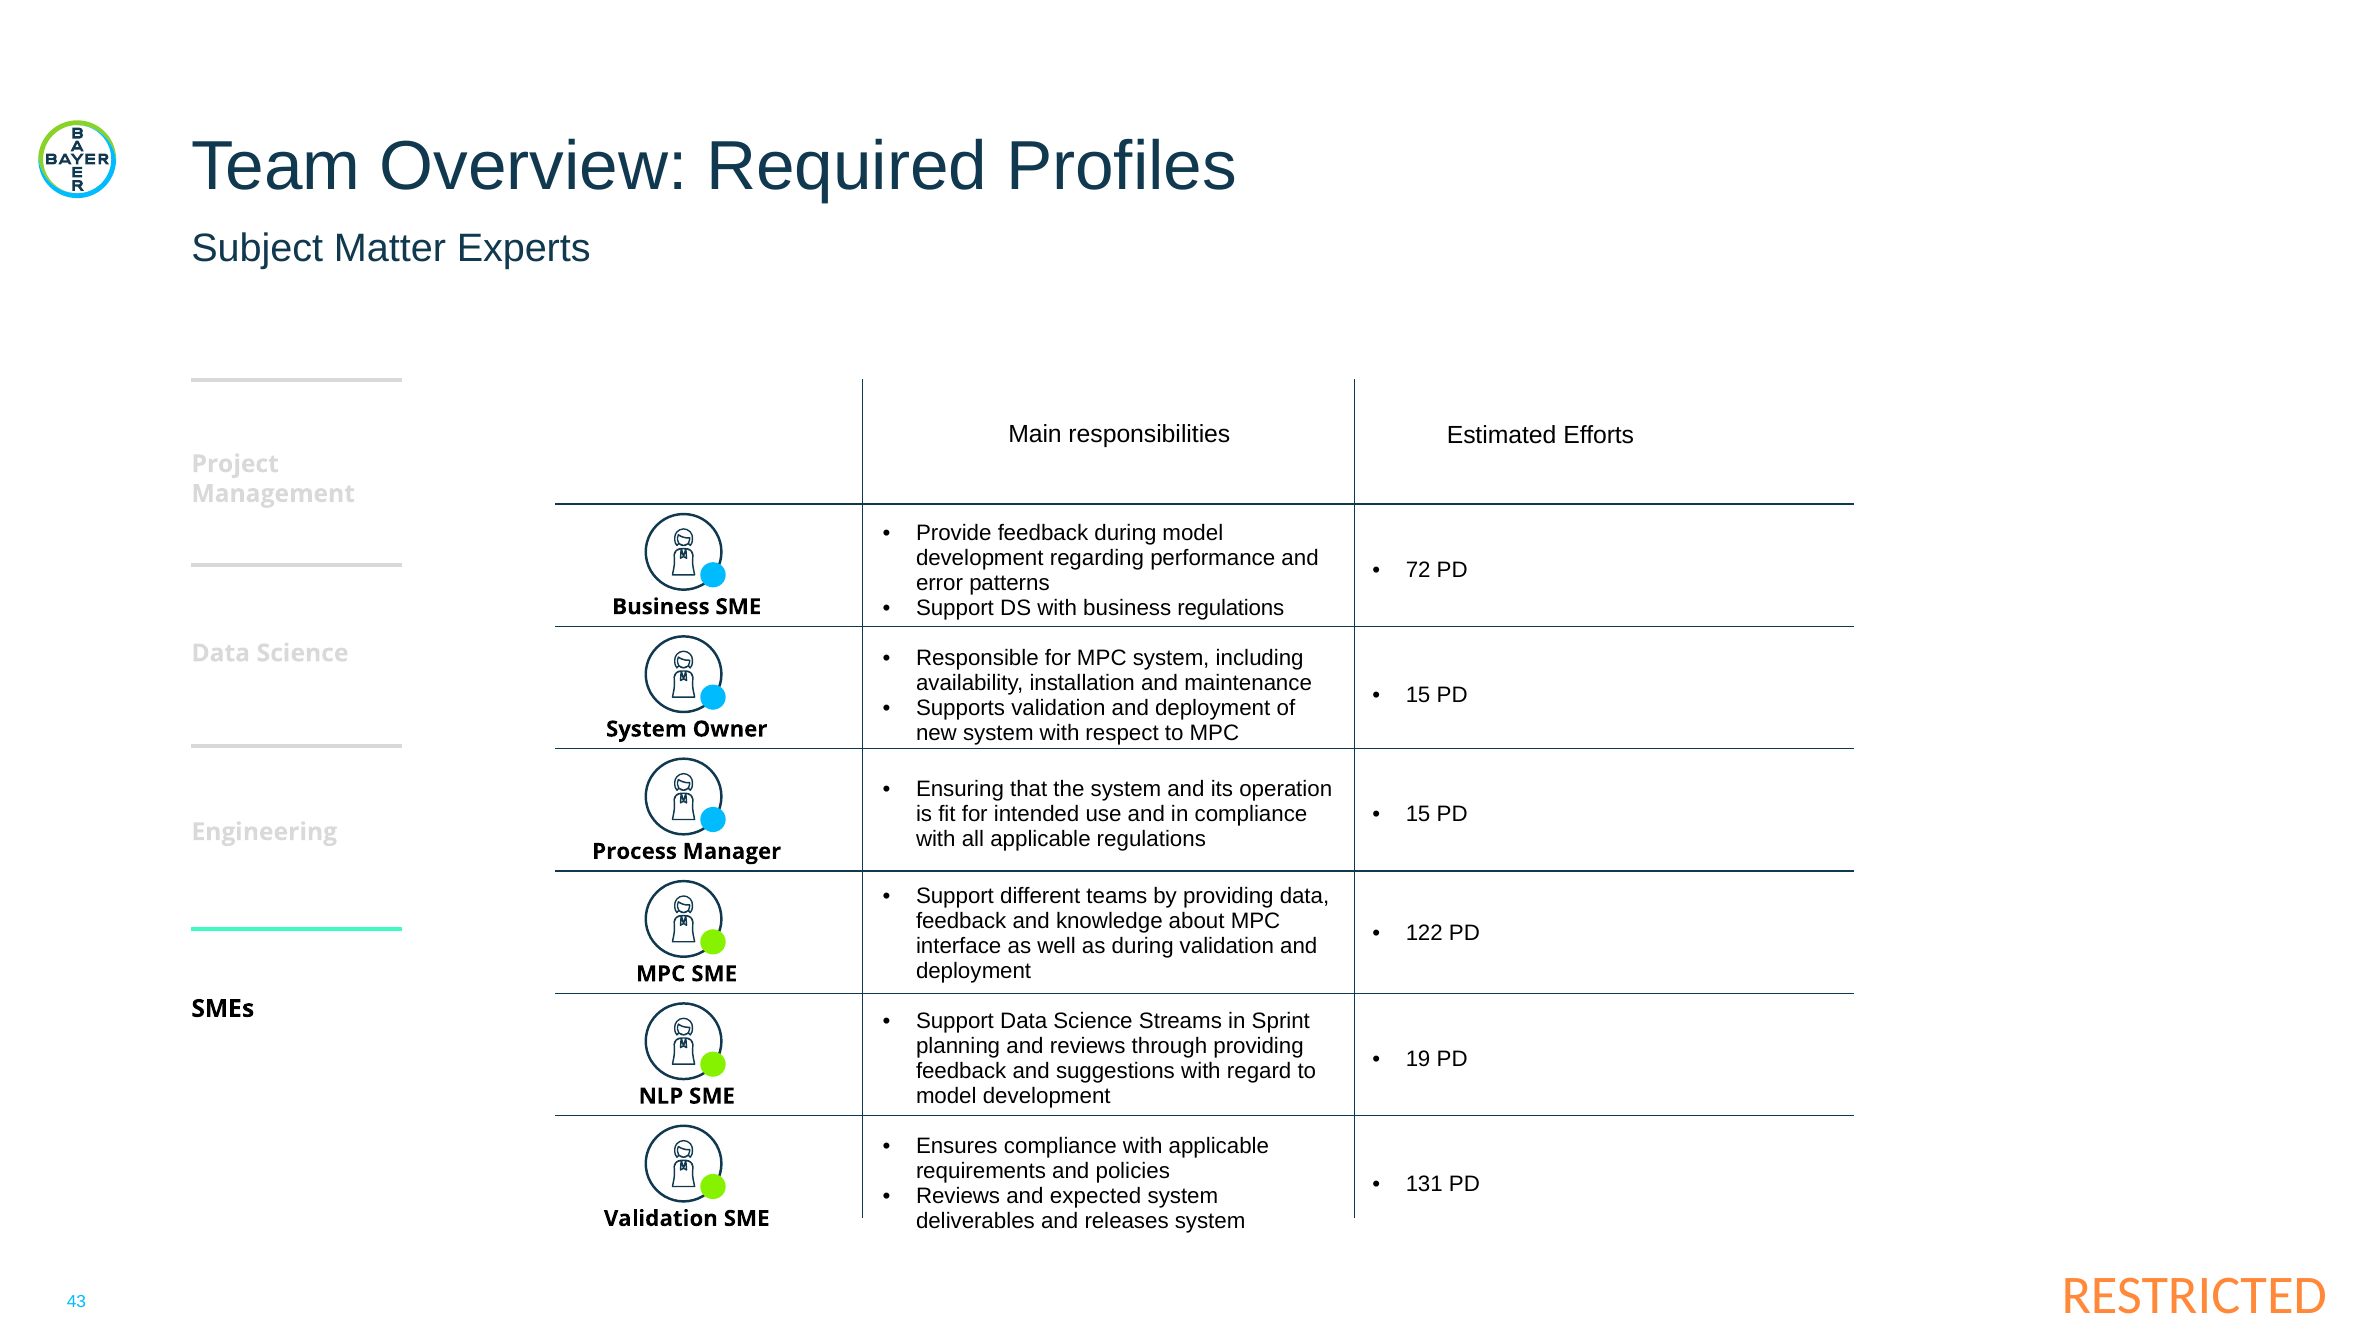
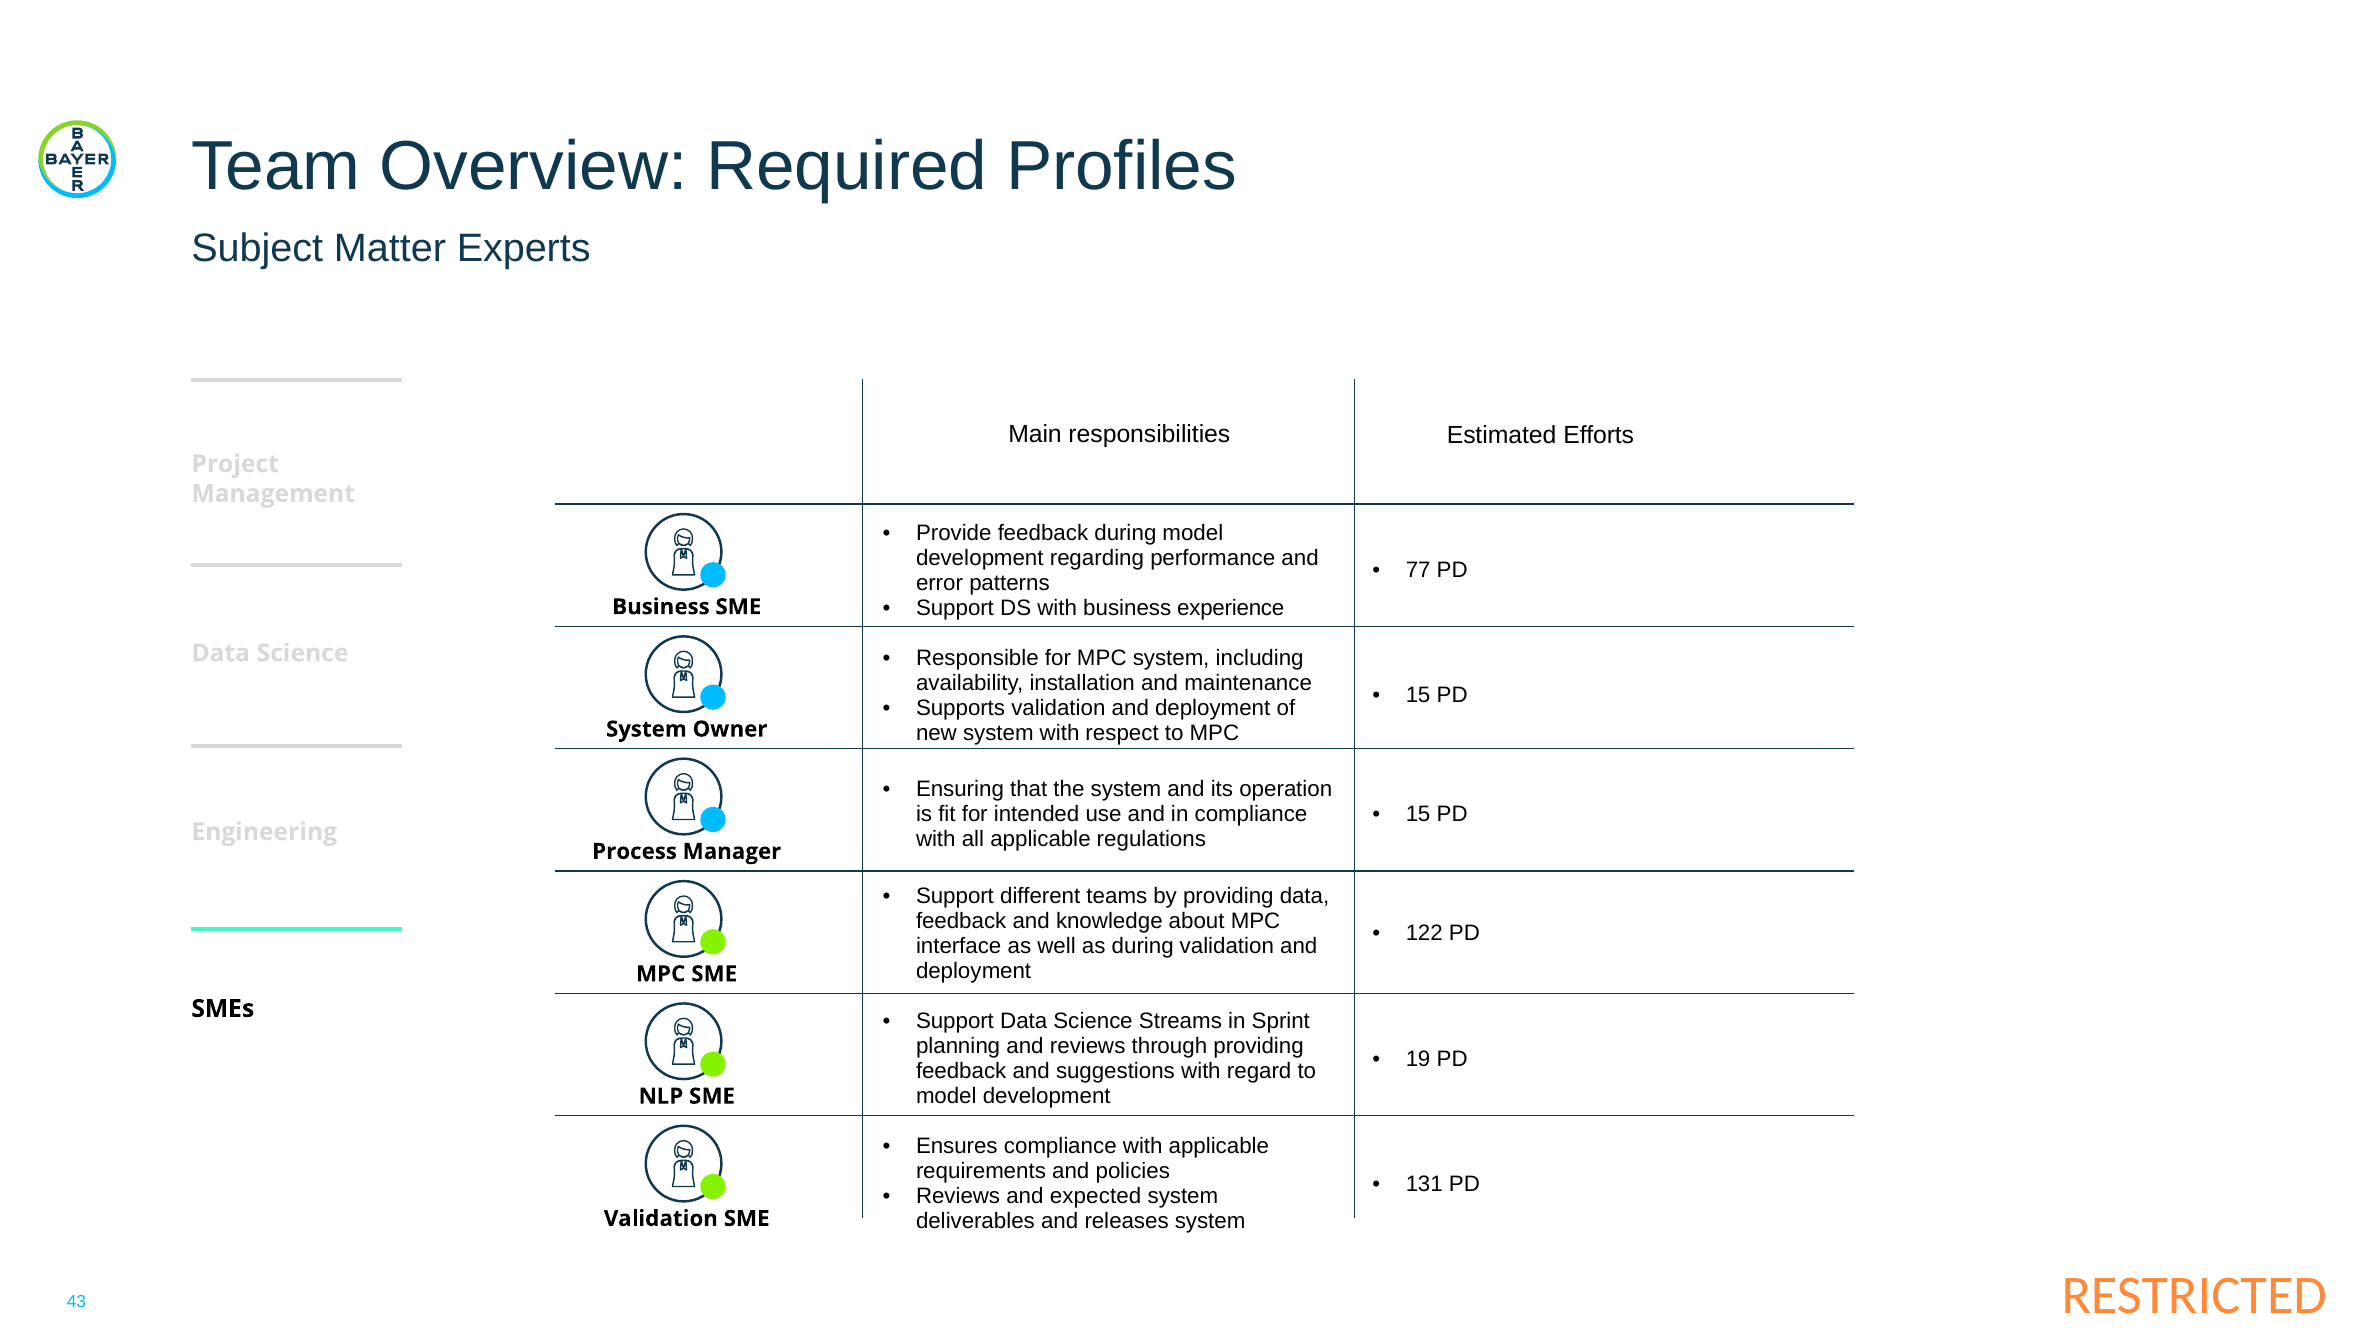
72: 72 -> 77 (1418, 570)
business regulations: regulations -> experience (1231, 608)
